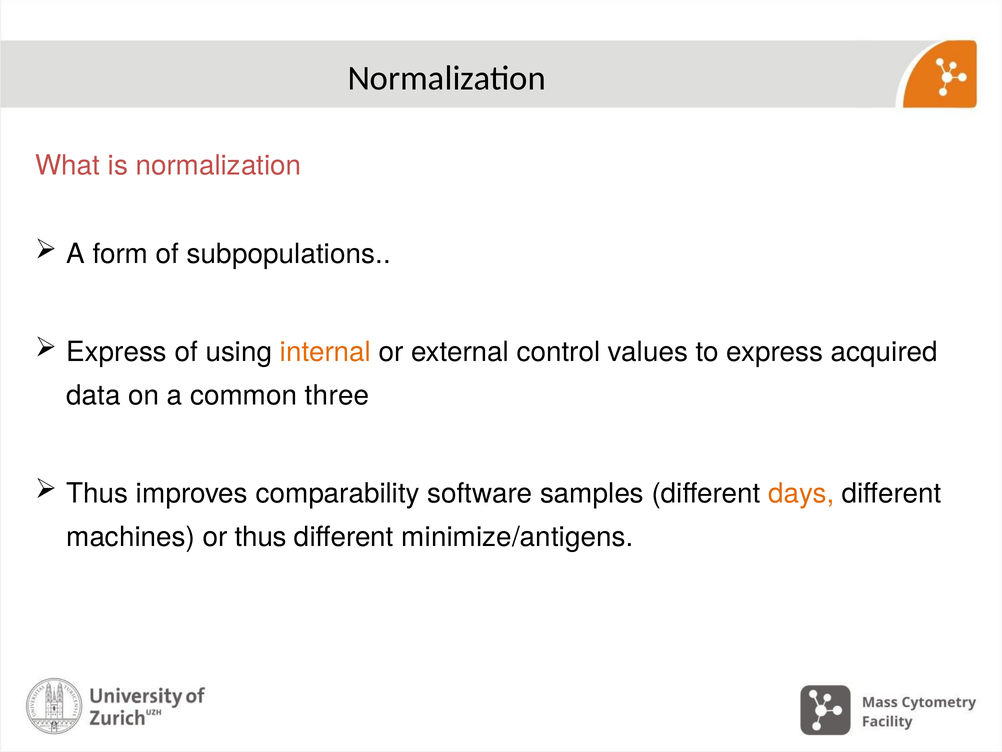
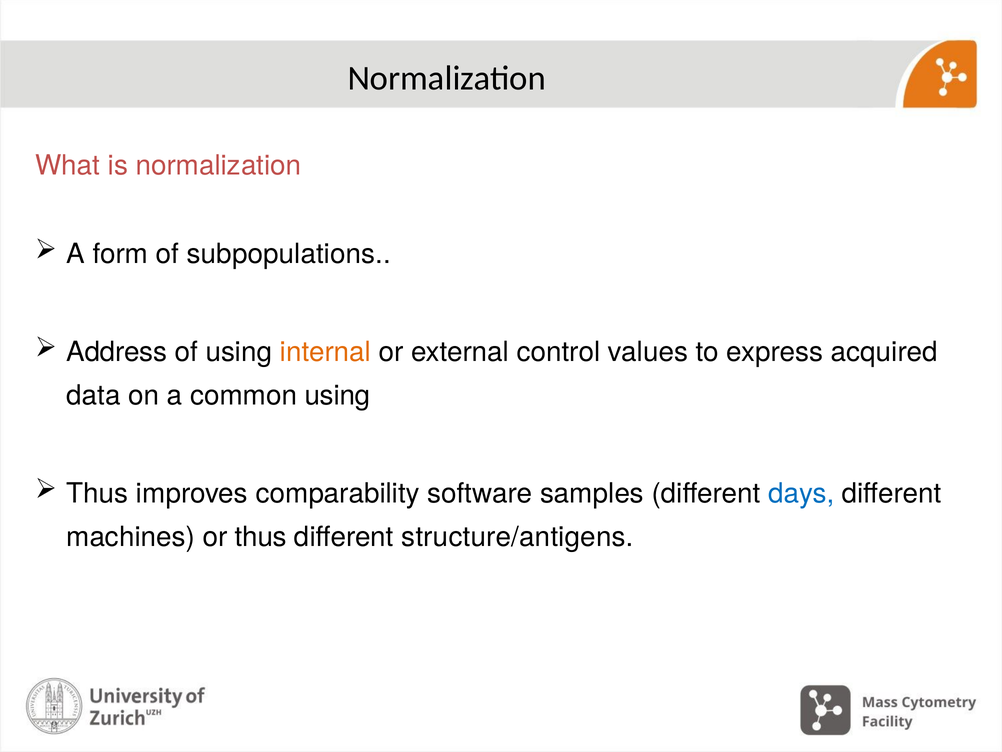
Express: Express -> Address (117, 352)
common three: three -> using (337, 395)
days colour: orange -> blue (801, 493)
minimize/antigens: minimize/antigens -> structure/antigens (518, 537)
